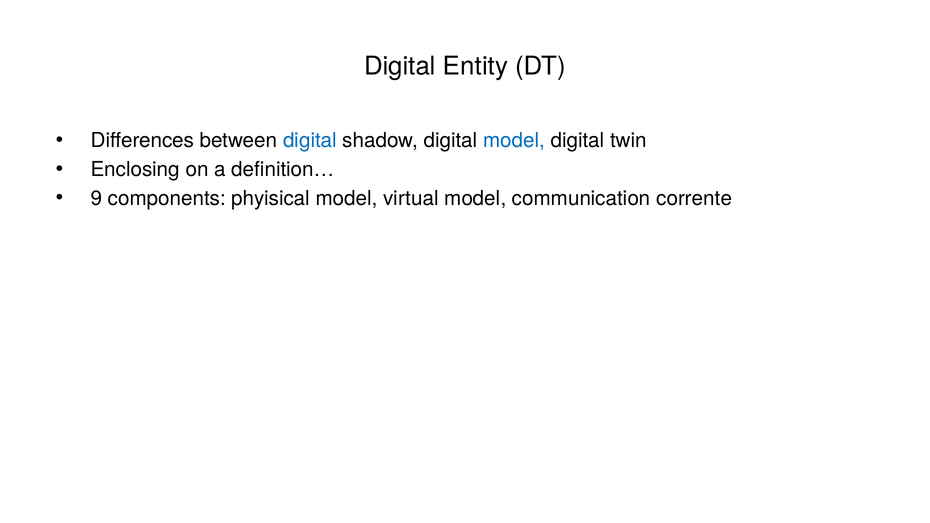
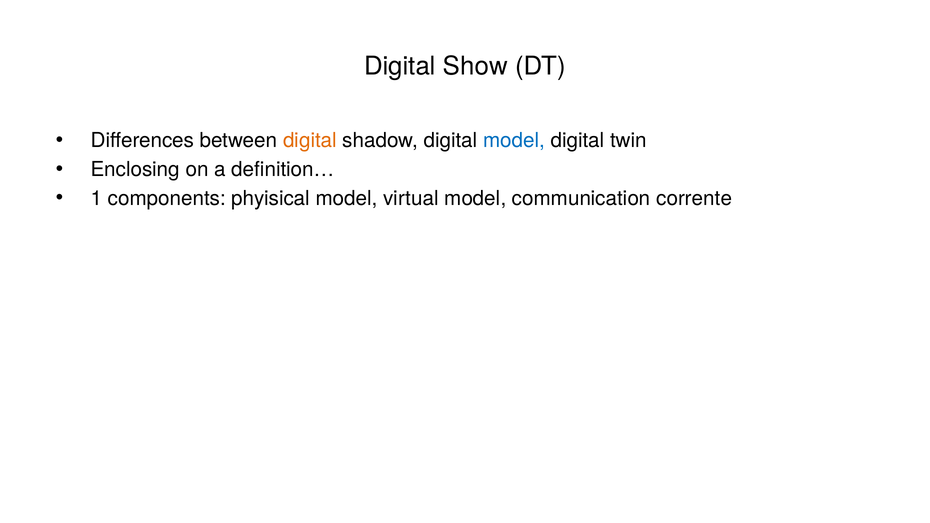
Entity: Entity -> Show (475, 66)
digital colour: blue -> orange (310, 141)
9: 9 -> 1 (96, 198)
